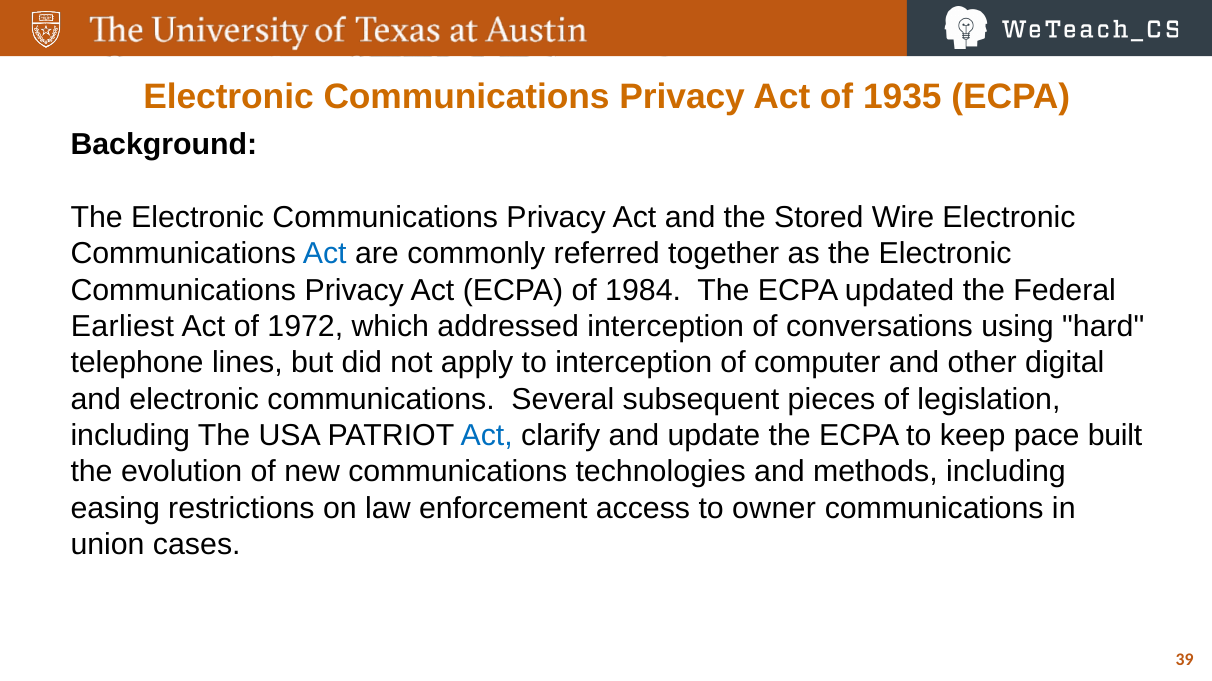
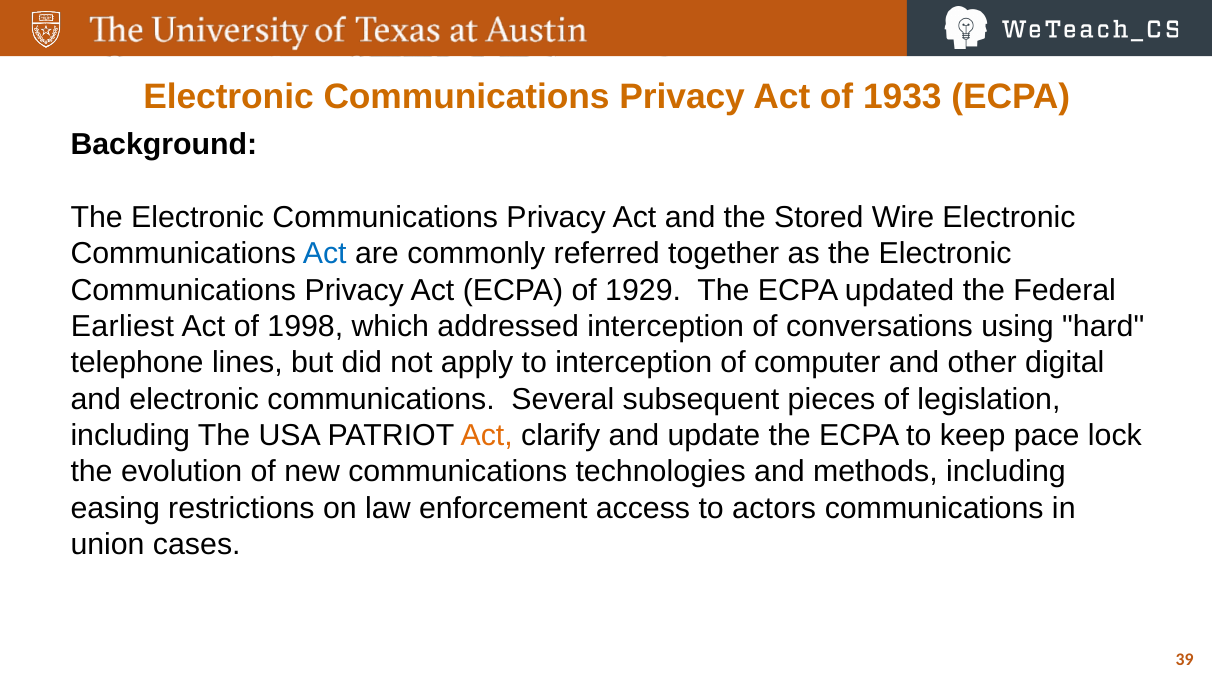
1935: 1935 -> 1933 (902, 97)
1984: 1984 -> 1929 (643, 290)
1972: 1972 -> 1998 (305, 327)
Act colour: blue -> orange (487, 436)
built: built -> lock (1115, 436)
owner: owner -> actors (774, 509)
